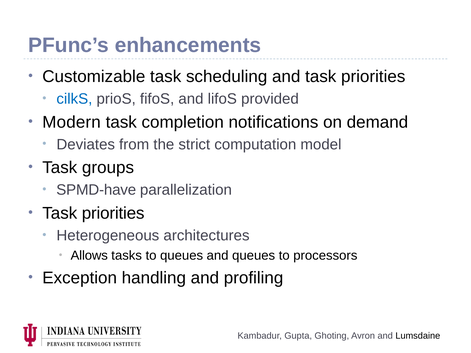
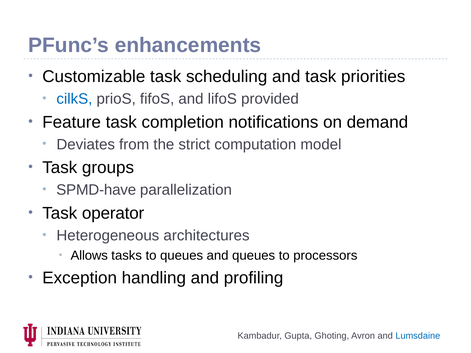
Modern: Modern -> Feature (72, 122)
priorities: priorities -> operator (113, 213)
Lumsdaine colour: black -> blue (418, 336)
